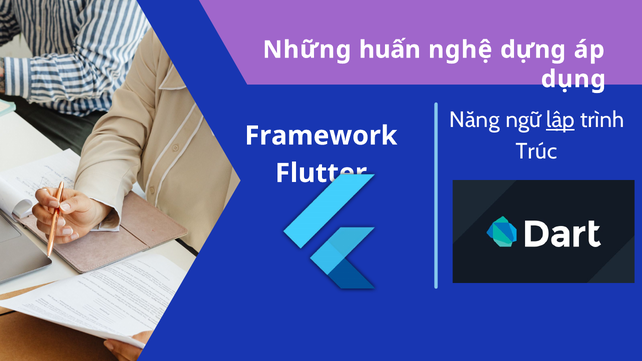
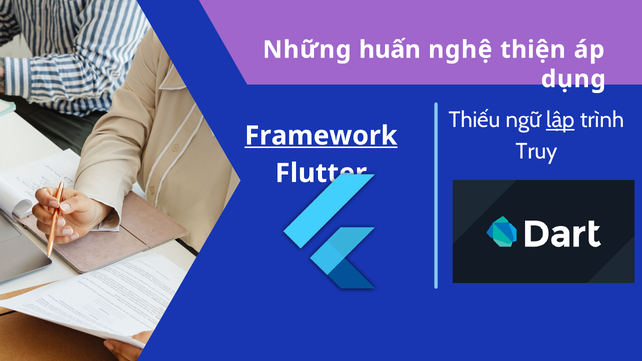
dựng: dựng -> thiện (533, 50)
Năng: Năng -> Thiếu (475, 120)
Framework underline: none -> present (321, 136)
Trúc: Trúc -> Truy (537, 151)
